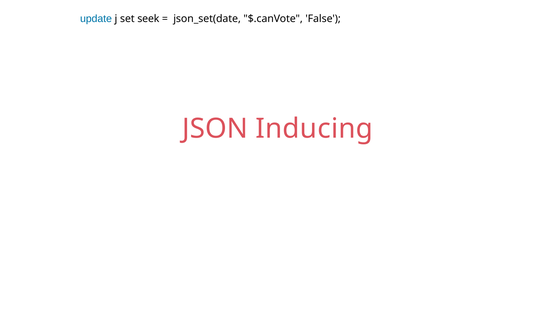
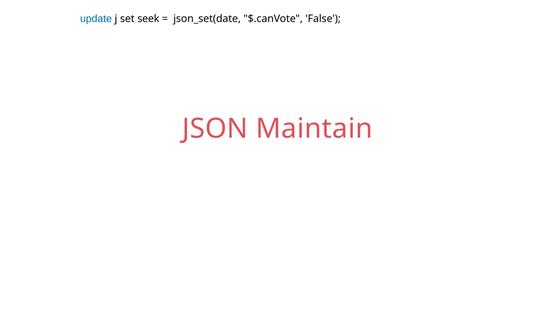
Inducing: Inducing -> Maintain (314, 128)
